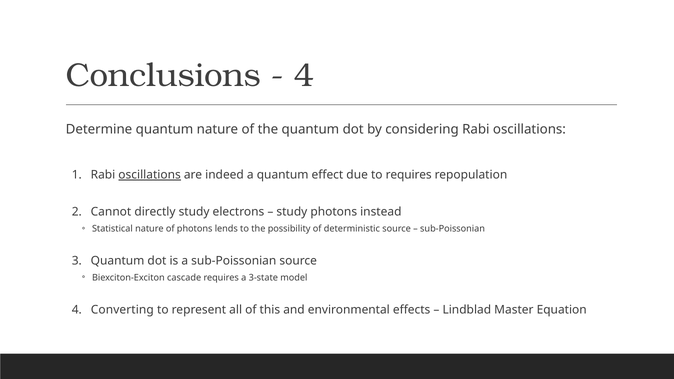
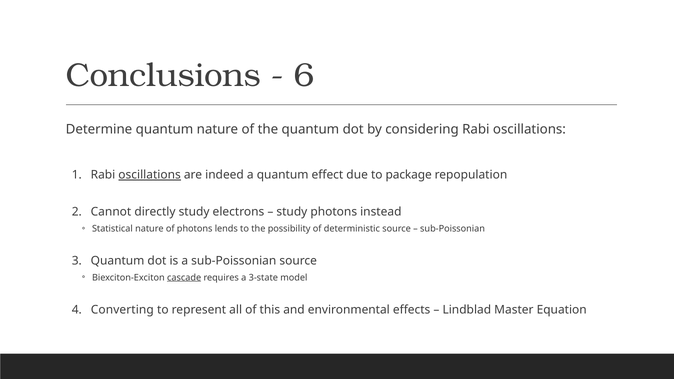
4: 4 -> 6 (304, 75)
to requires: requires -> package (409, 175)
cascade underline: none -> present (184, 278)
